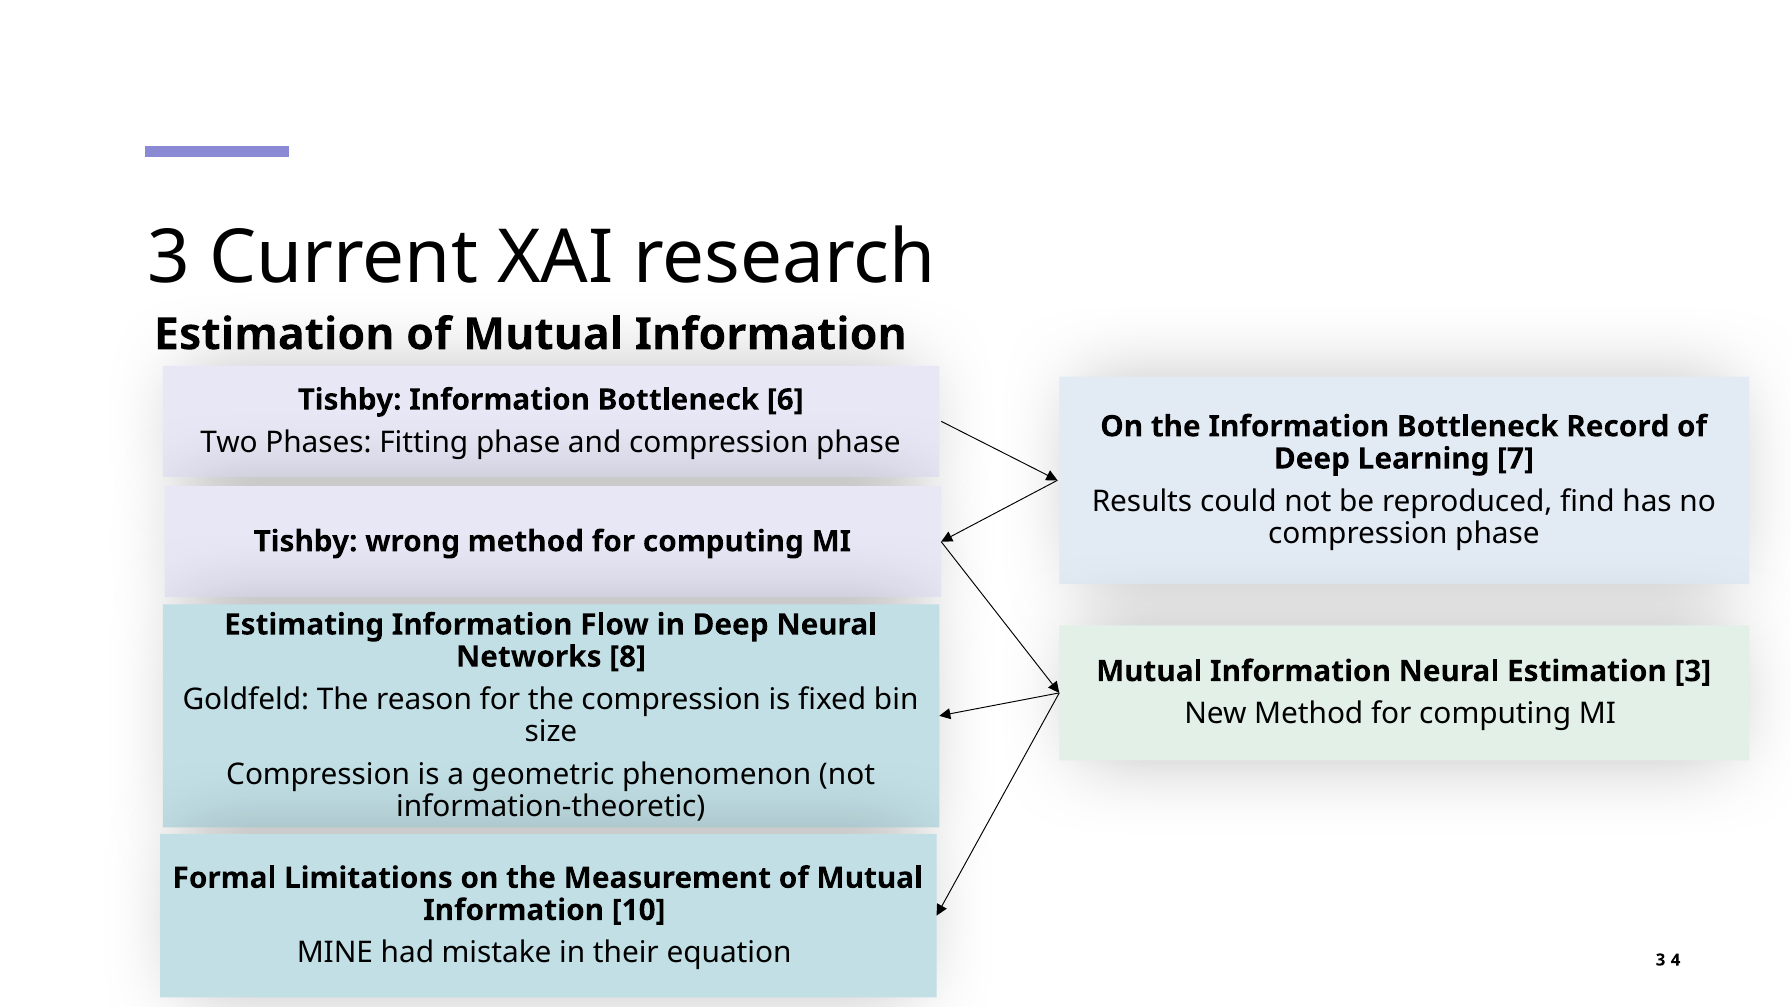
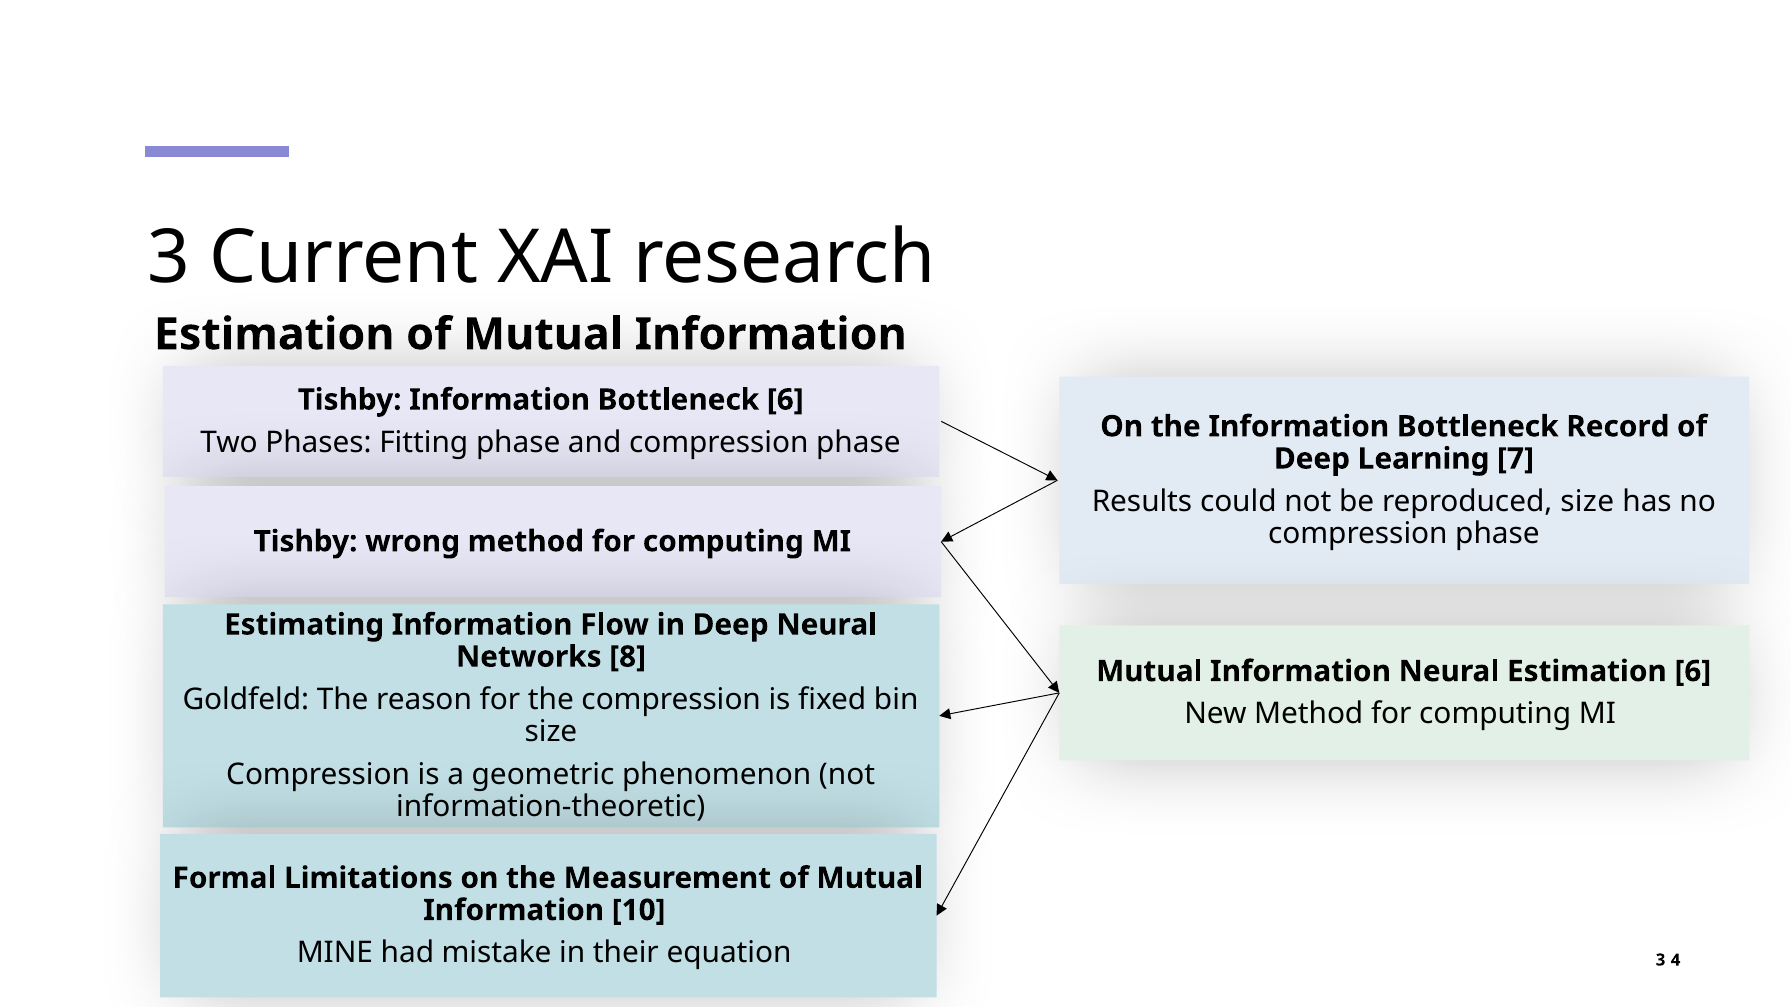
reproduced find: find -> size (1587, 502)
Estimation 3: 3 -> 6 (1693, 672)
